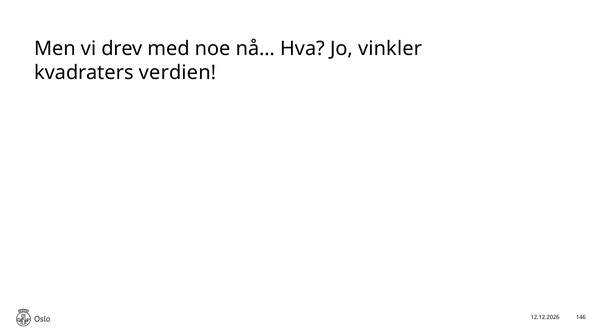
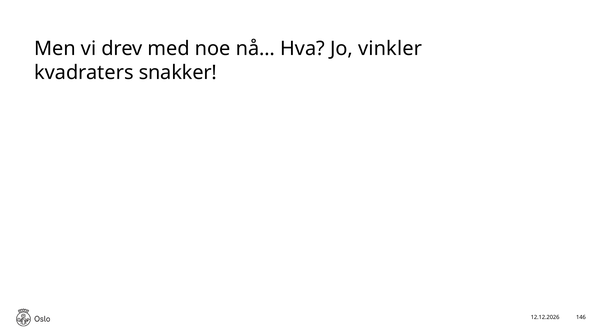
verdien: verdien -> snakker (178, 73)
